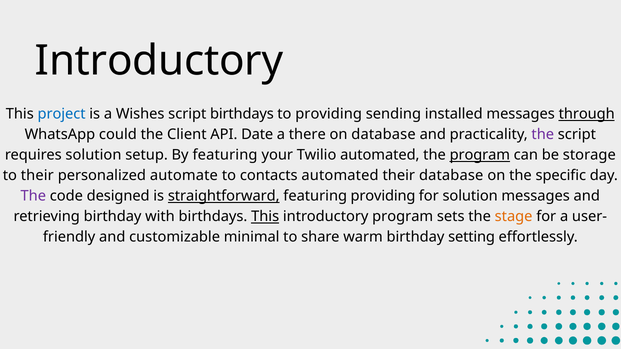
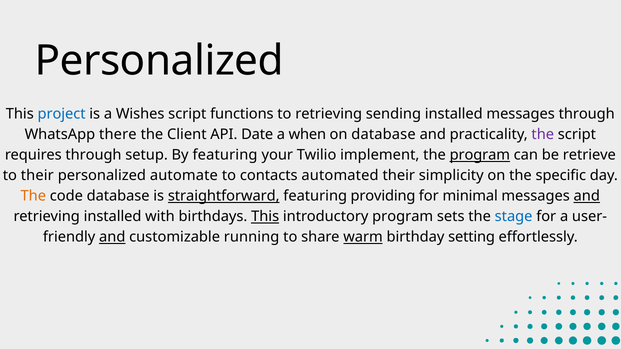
Introductory: Introductory -> Personalized (159, 61)
script birthdays: birthdays -> functions (242, 114)
to providing: providing -> retrieving (329, 114)
through underline: present -> none (587, 114)
could: could -> there (118, 135)
there: there -> when (307, 135)
requires solution: solution -> through (94, 155)
Twilio automated: automated -> implement (380, 155)
storage: storage -> retrieve (589, 155)
their database: database -> simplicity (451, 176)
The colour: purple -> orange (33, 196)
code designed: designed -> database (118, 196)
for solution: solution -> minimal (470, 196)
and underline: none -> present (587, 196)
retrieving birthday: birthday -> installed (113, 217)
stage colour: orange -> blue (514, 217)
and underline: none -> present (112, 237)
minimal: minimal -> running (252, 237)
warm underline: none -> present (363, 237)
